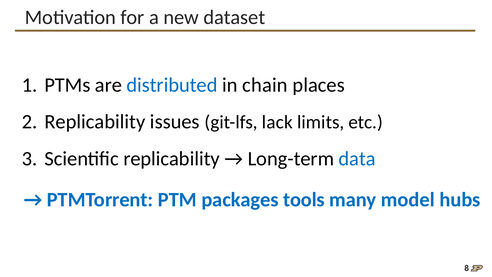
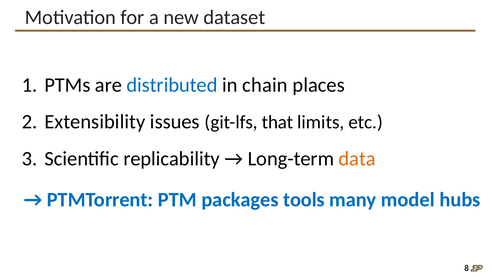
Replicability: Replicability -> Extensibility (95, 122)
lack: lack -> that (278, 122)
data colour: blue -> orange (357, 159)
